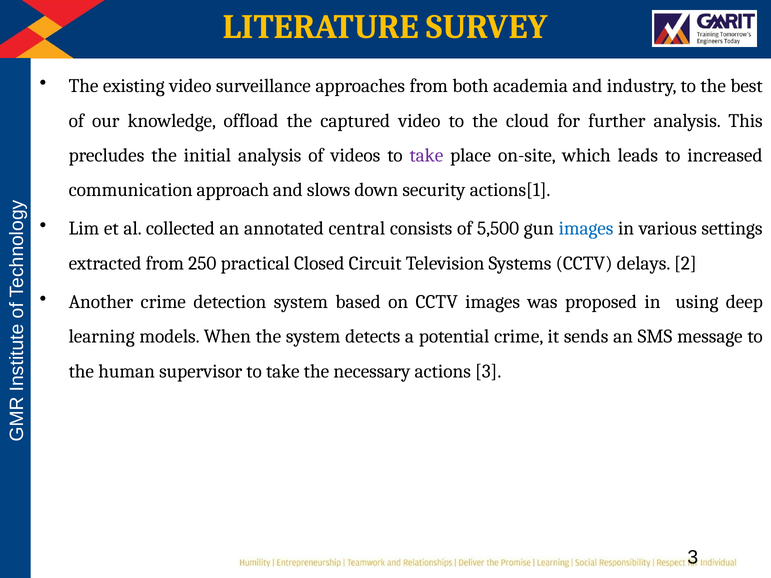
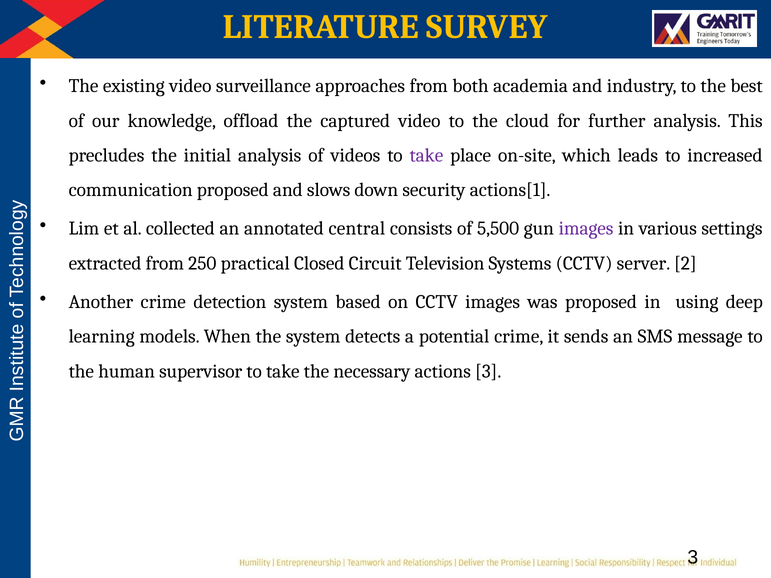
communication approach: approach -> proposed (233, 190)
images colour: blue -> purple (586, 229)
delays: delays -> server (644, 263)
